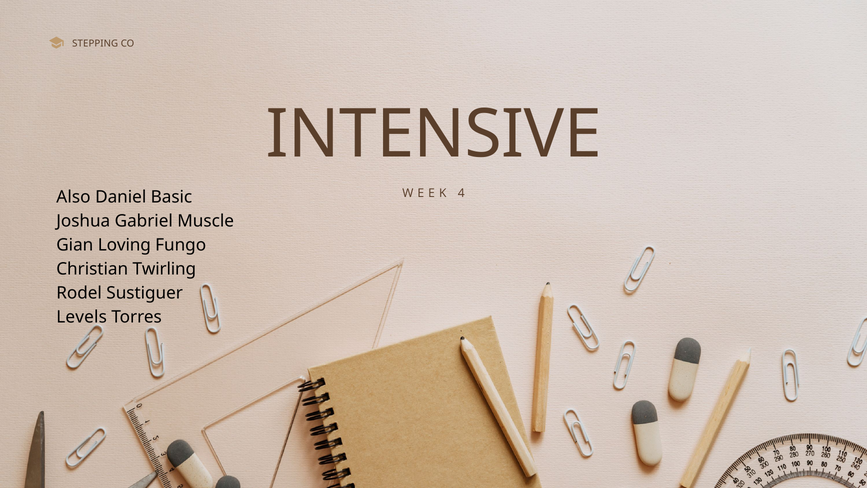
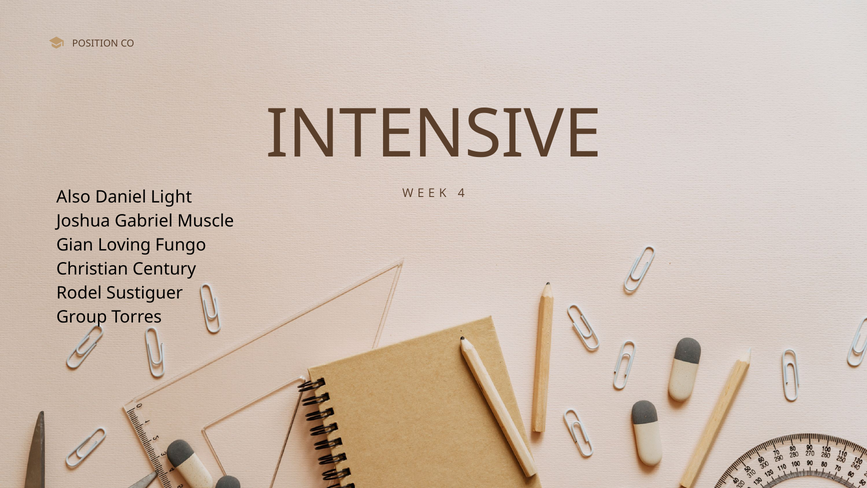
STEPPING: STEPPING -> POSITION (95, 43)
Basic: Basic -> Light (171, 197)
Twirling: Twirling -> Century (164, 269)
Levels: Levels -> Group (82, 317)
